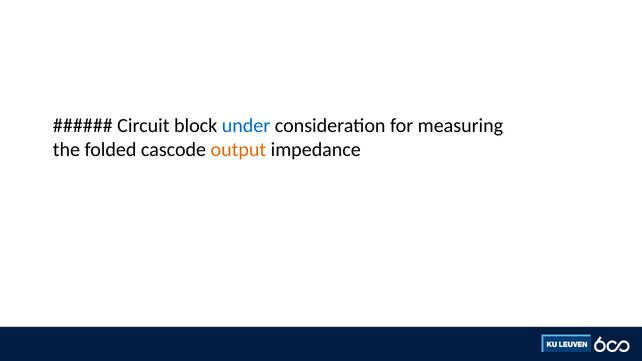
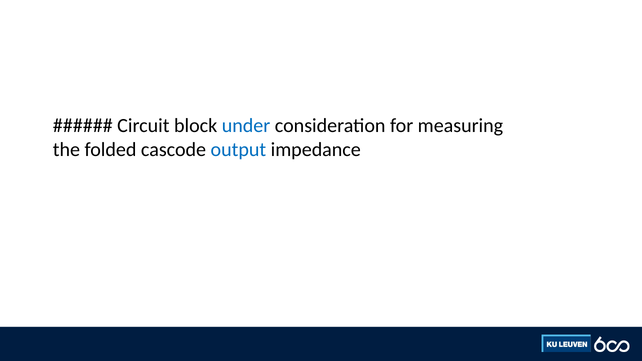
output colour: orange -> blue (238, 150)
